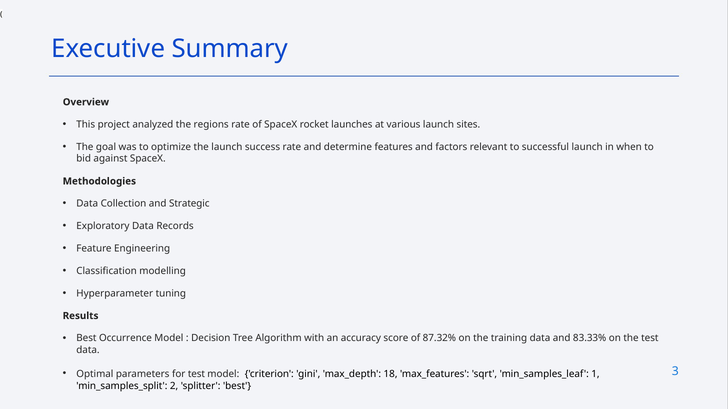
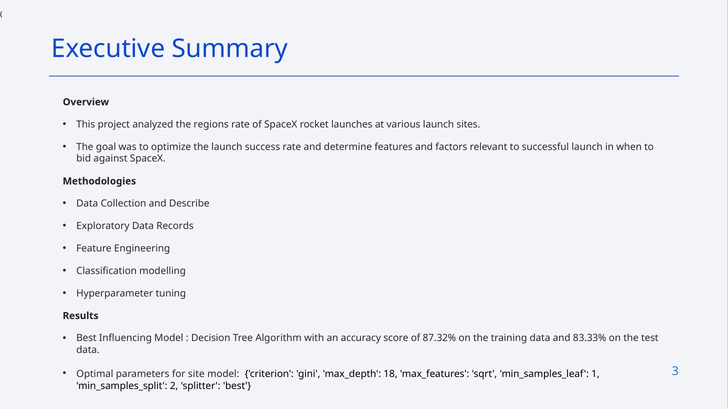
Strategic: Strategic -> Describe (189, 204)
Occurrence: Occurrence -> Influencing (125, 339)
for test: test -> site (196, 374)
